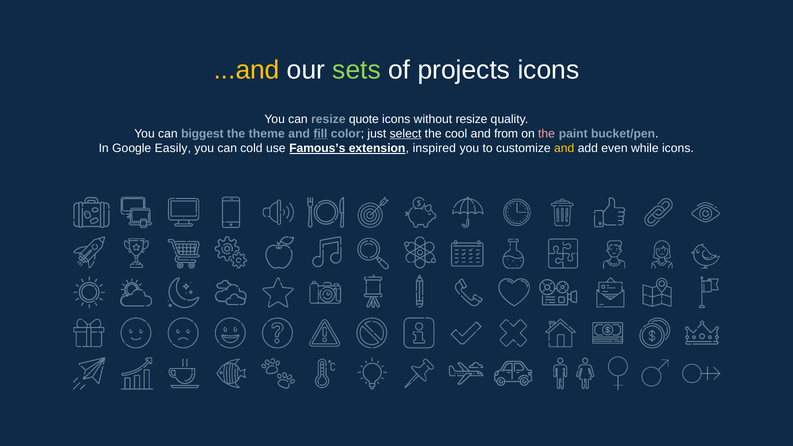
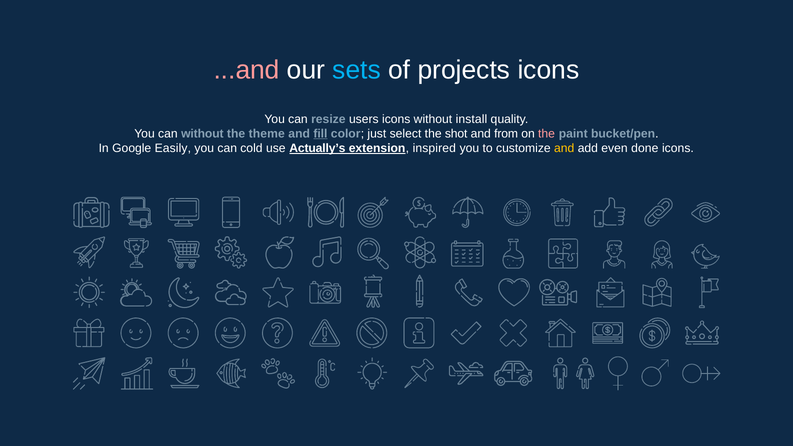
...and colour: yellow -> pink (247, 70)
sets colour: light green -> light blue (357, 70)
quote: quote -> users (364, 119)
without resize: resize -> install (471, 119)
can biggest: biggest -> without (202, 134)
select underline: present -> none (406, 134)
cool: cool -> shot (456, 134)
Famous’s: Famous’s -> Actually’s (317, 148)
while: while -> done (645, 148)
